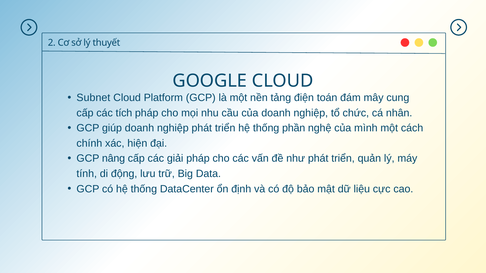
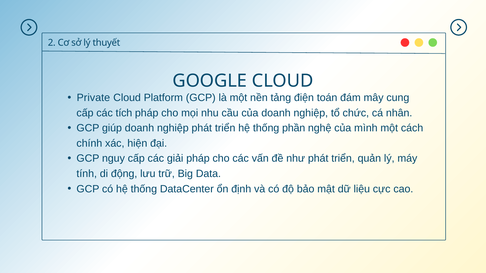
Subnet: Subnet -> Private (93, 98)
nâng: nâng -> nguy (113, 159)
